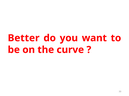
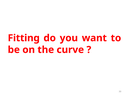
Better: Better -> Fitting (24, 38)
